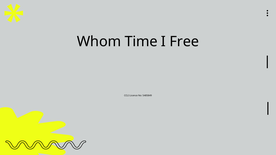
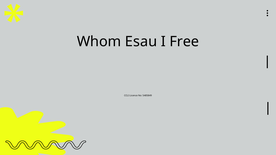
Time: Time -> Esau (141, 42)
